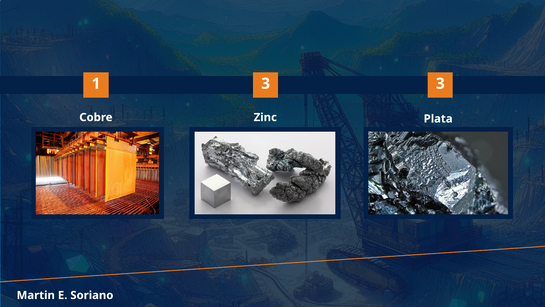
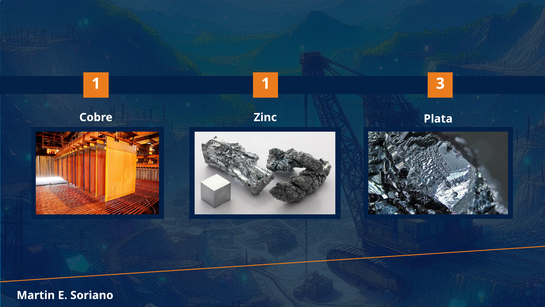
1 3: 3 -> 1 (266, 84)
